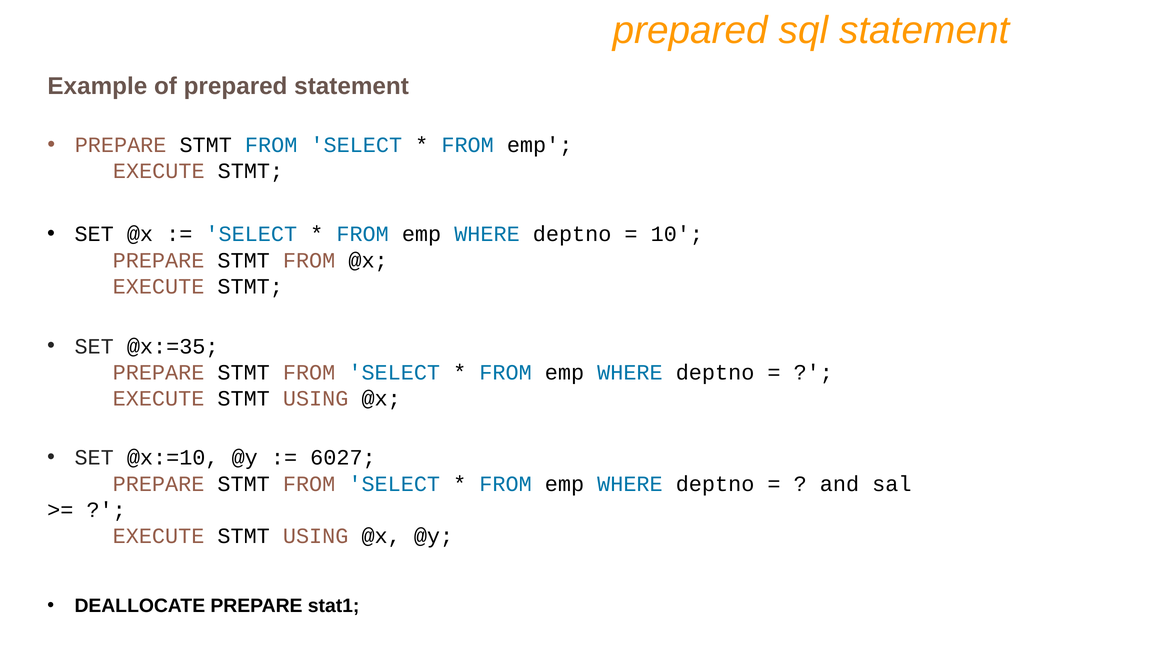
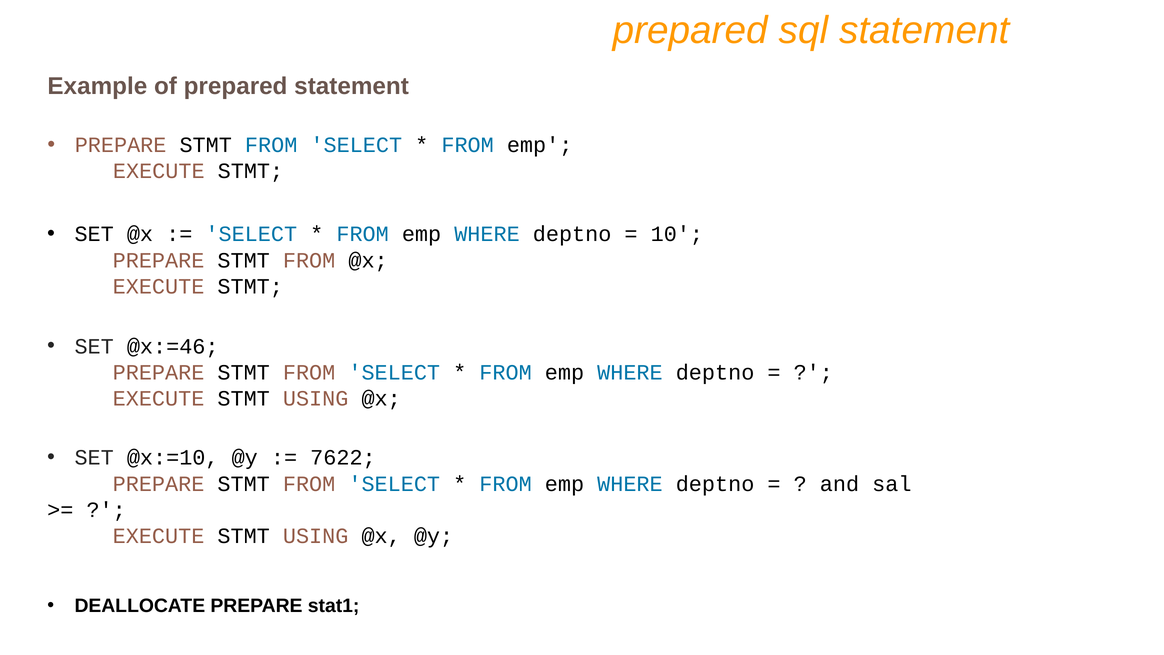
@x:=35: @x:=35 -> @x:=46 (173, 346)
6027: 6027 -> 7622 (343, 457)
